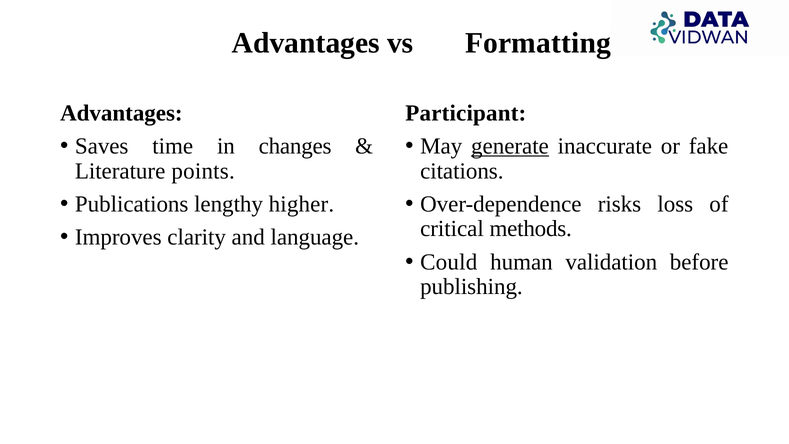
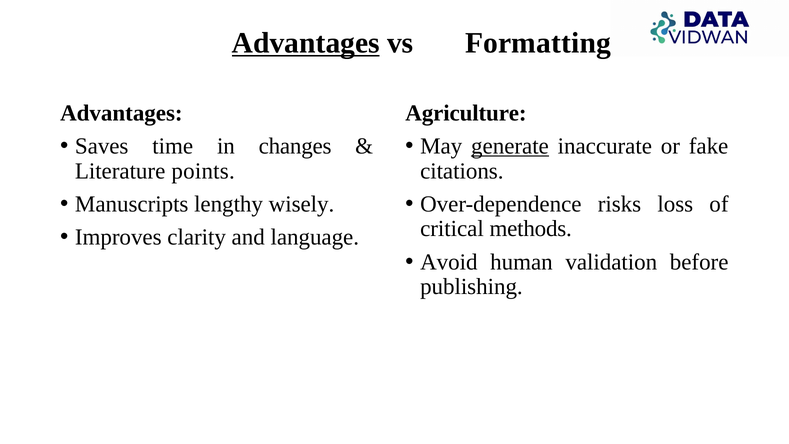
Advantages underline: none -> present (306, 43)
Participant: Participant -> Agriculture (466, 113)
Publications: Publications -> Manuscripts (132, 204)
higher: higher -> wisely (302, 204)
Could: Could -> Avoid (449, 262)
